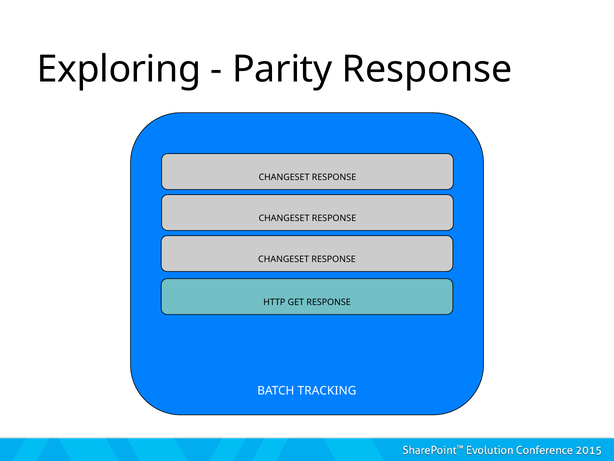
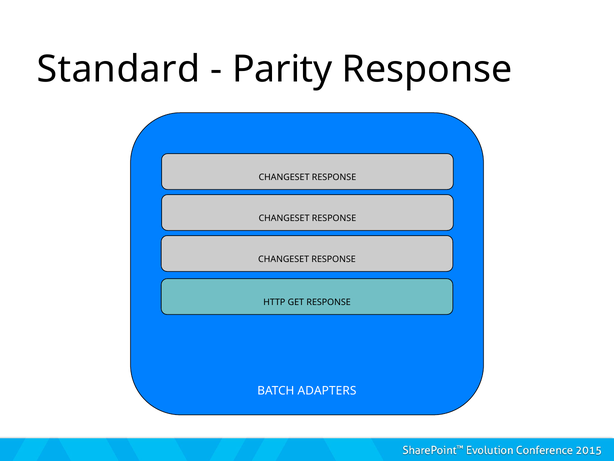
Exploring: Exploring -> Standard (119, 69)
TRACKING: TRACKING -> ADAPTERS (327, 390)
